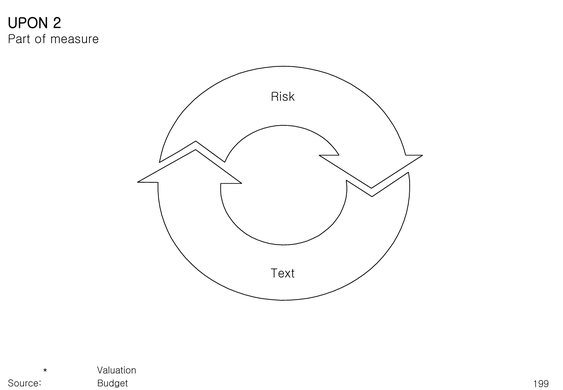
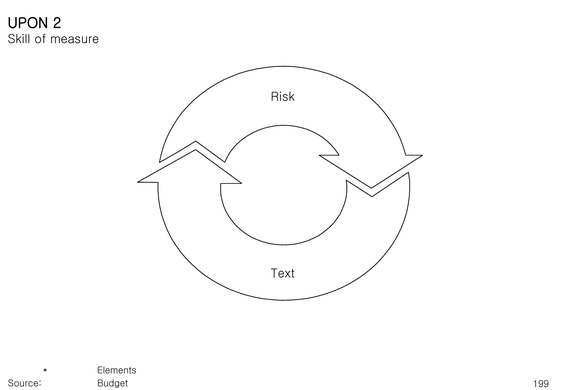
Part: Part -> Skill (19, 39)
Valuation: Valuation -> Elements (117, 370)
